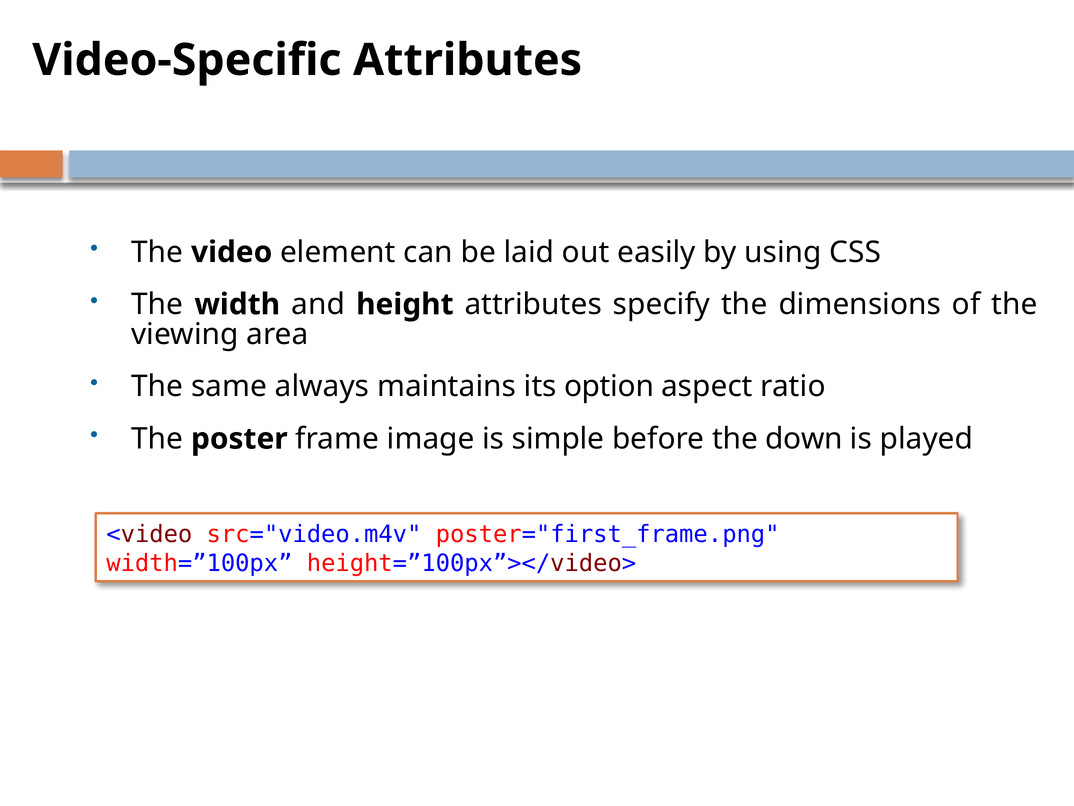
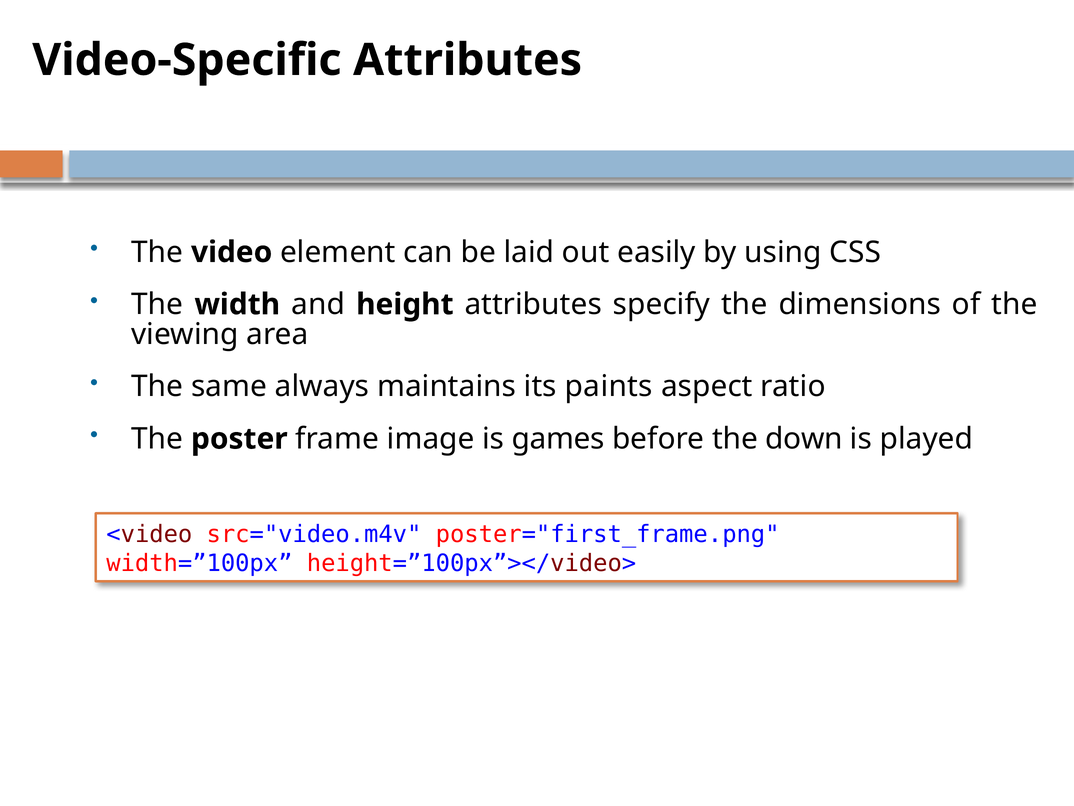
option: option -> paints (609, 386)
simple: simple -> games (558, 439)
